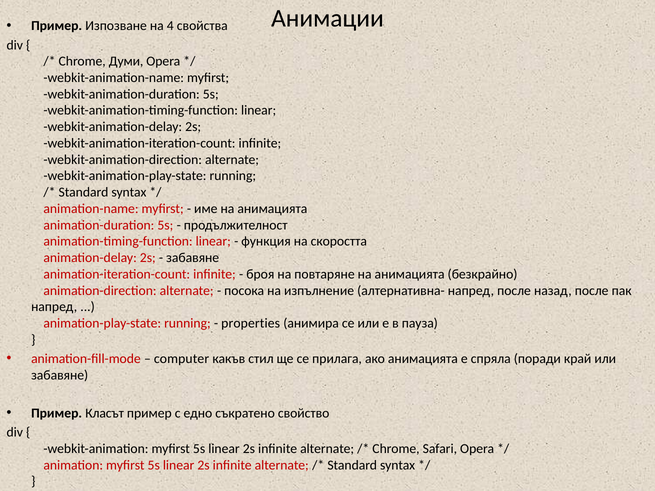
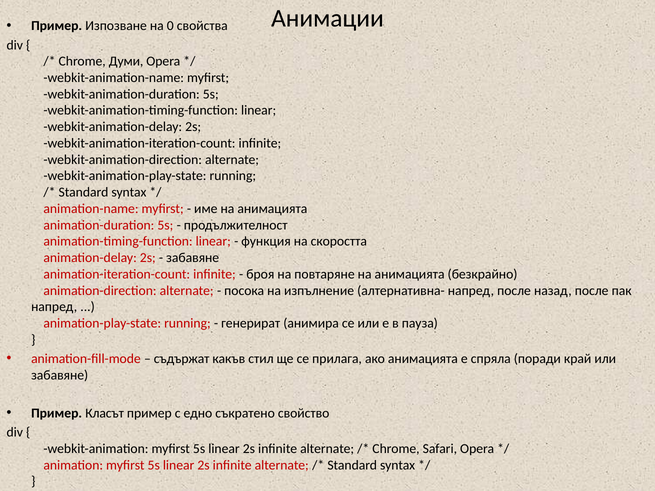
4: 4 -> 0 (170, 26)
properties: properties -> генерират (251, 323)
computer: computer -> съдържат (182, 359)
